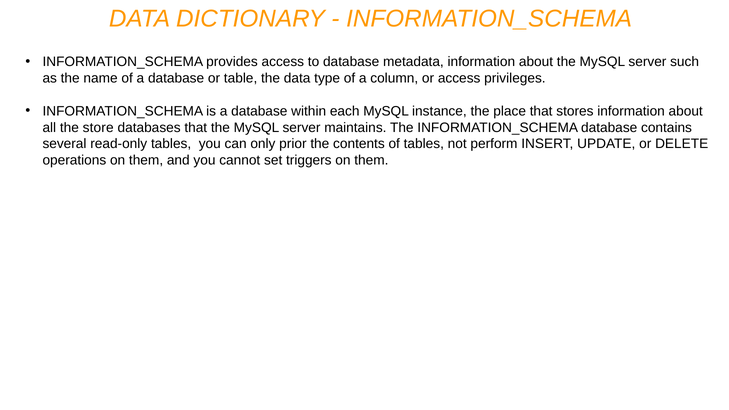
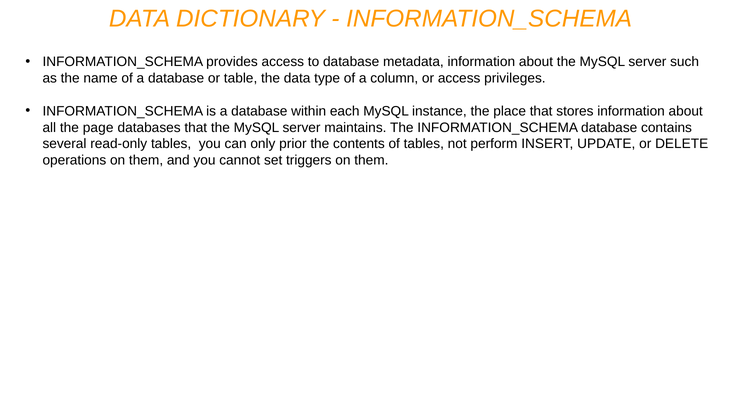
store: store -> page (98, 128)
